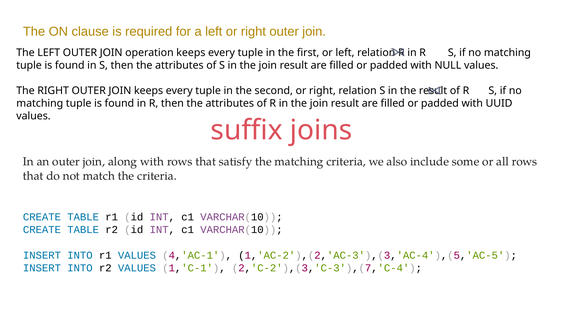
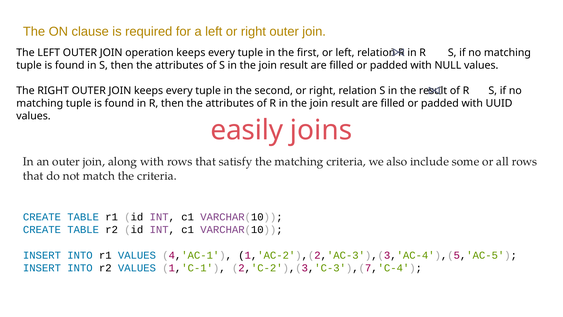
suffix: suffix -> easily (247, 130)
